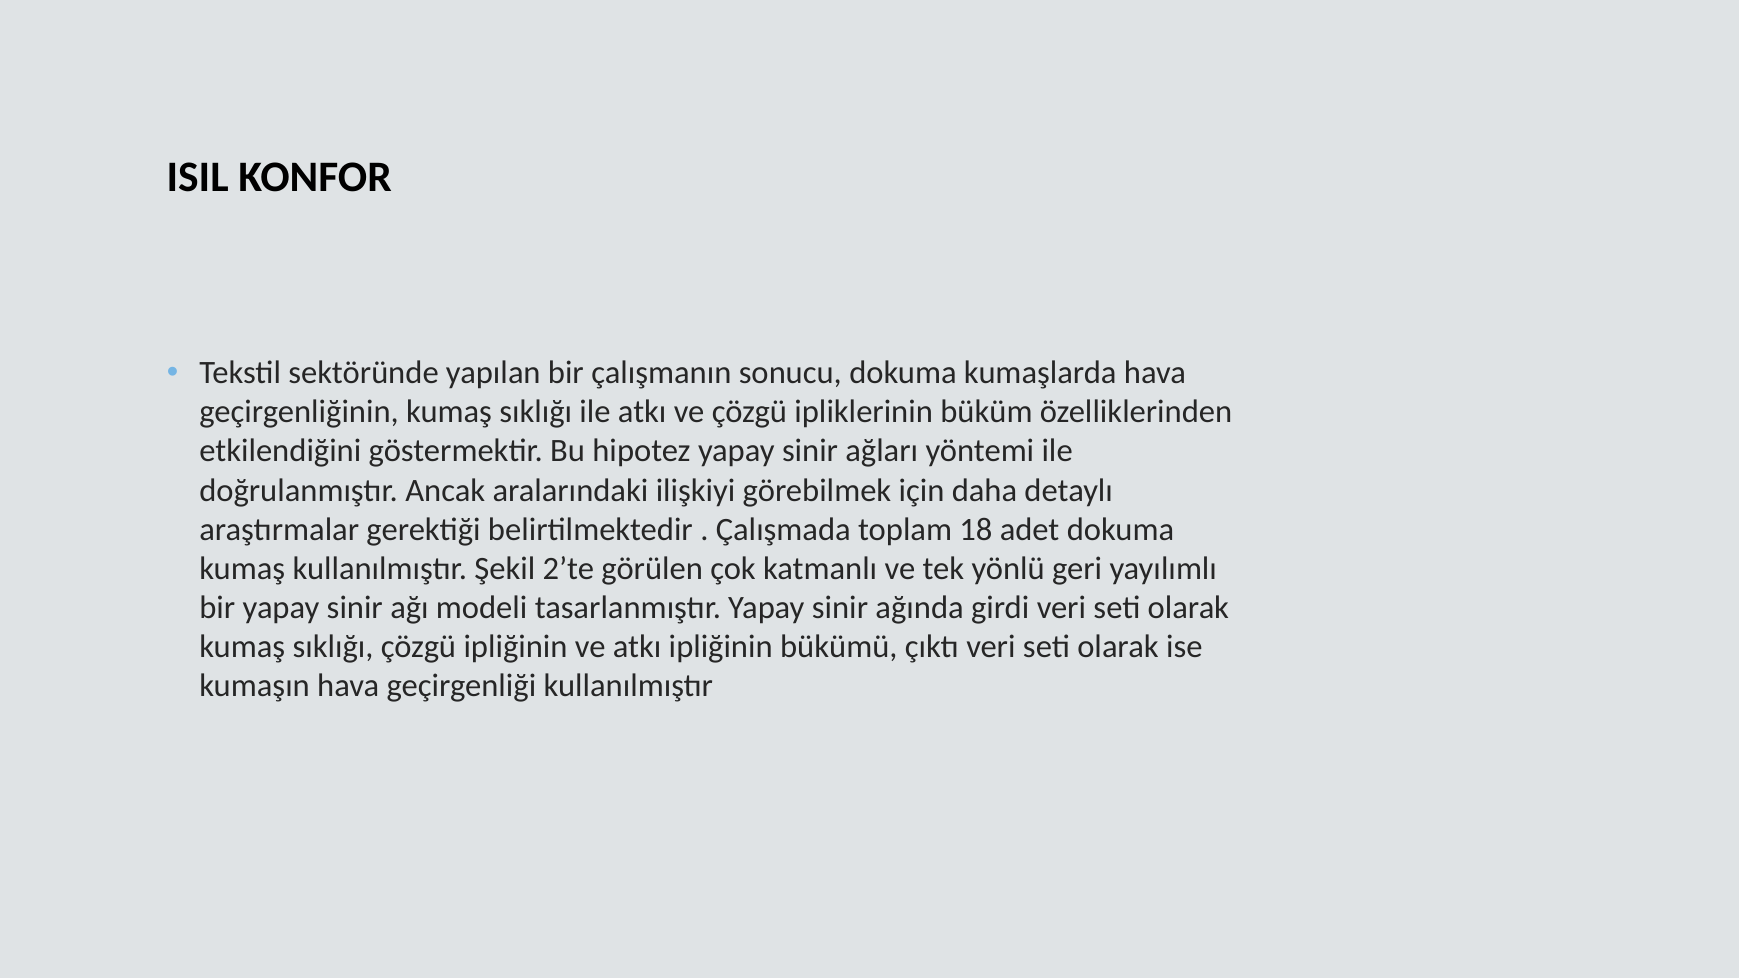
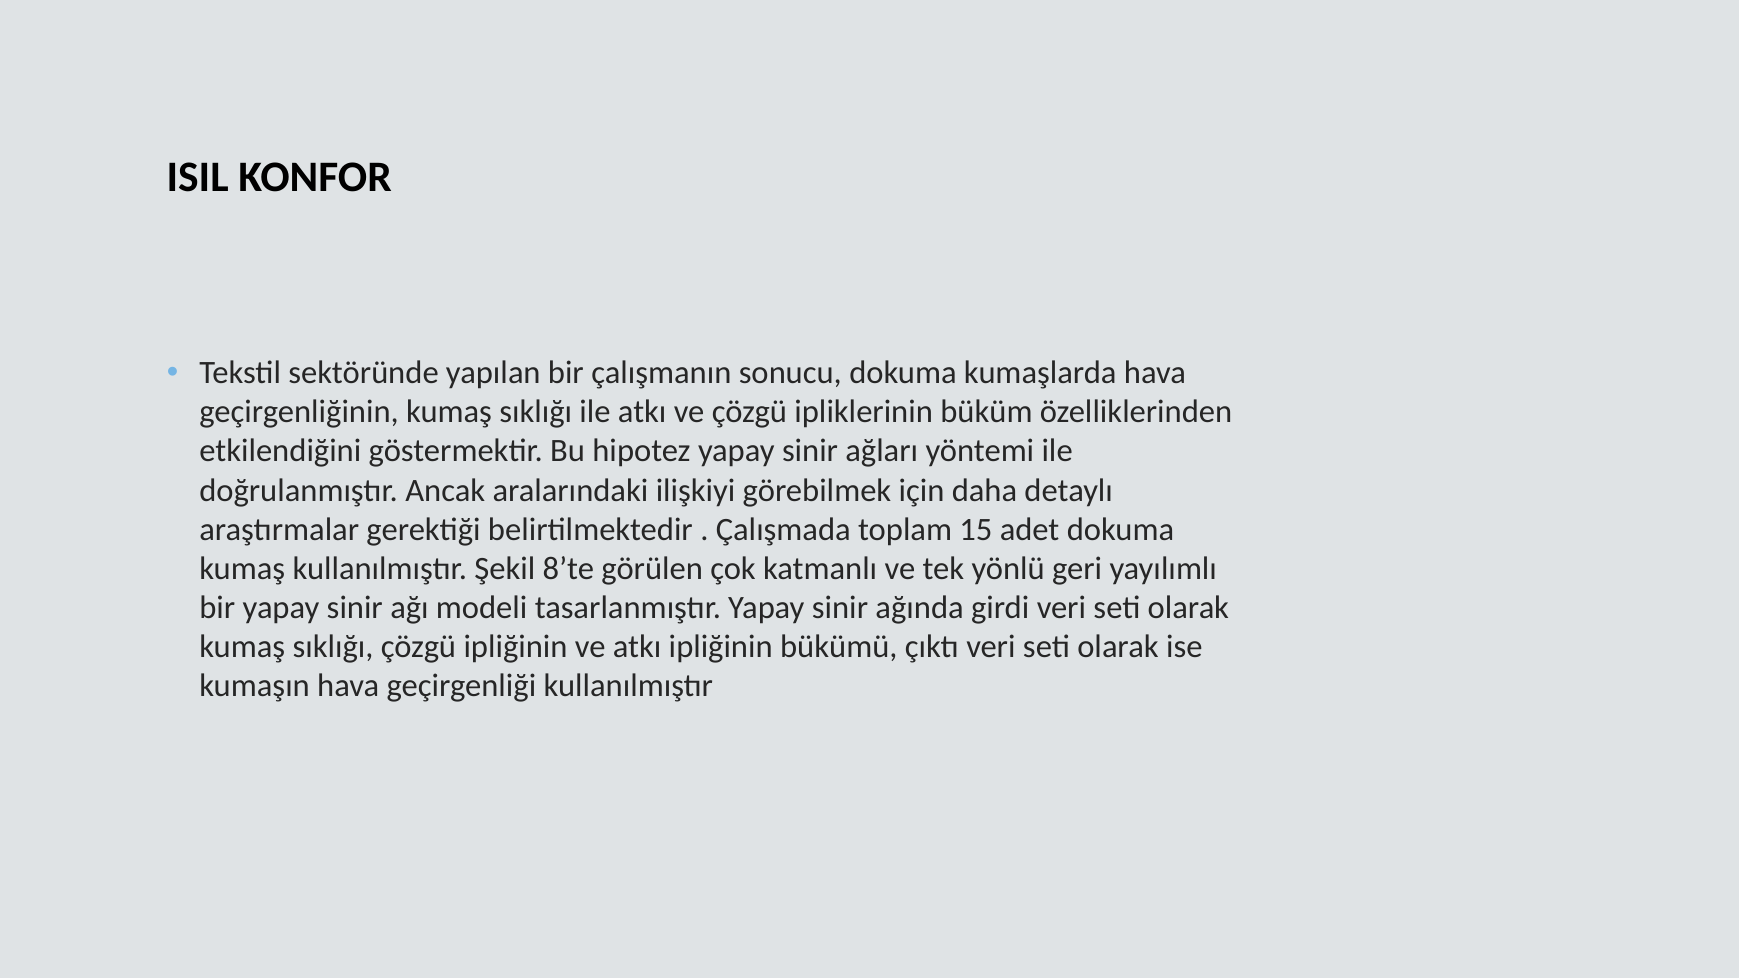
18: 18 -> 15 (976, 530)
2’te: 2’te -> 8’te (568, 569)
